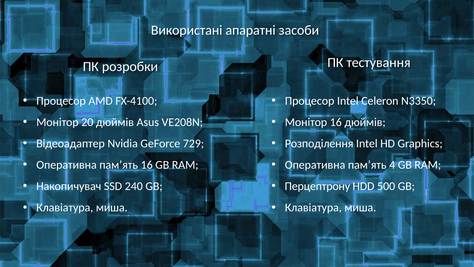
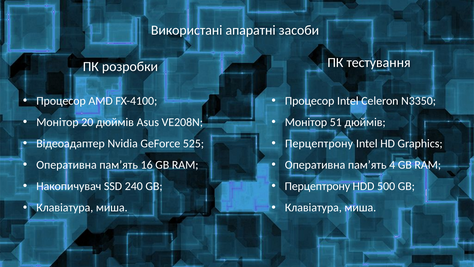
Монітор 16: 16 -> 51 (336, 122)
729: 729 -> 525 (193, 143)
Розподілення: Розподілення -> Перцептрону (319, 143)
